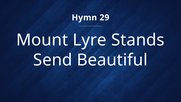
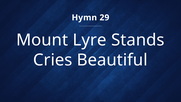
Send: Send -> Cries (53, 60)
